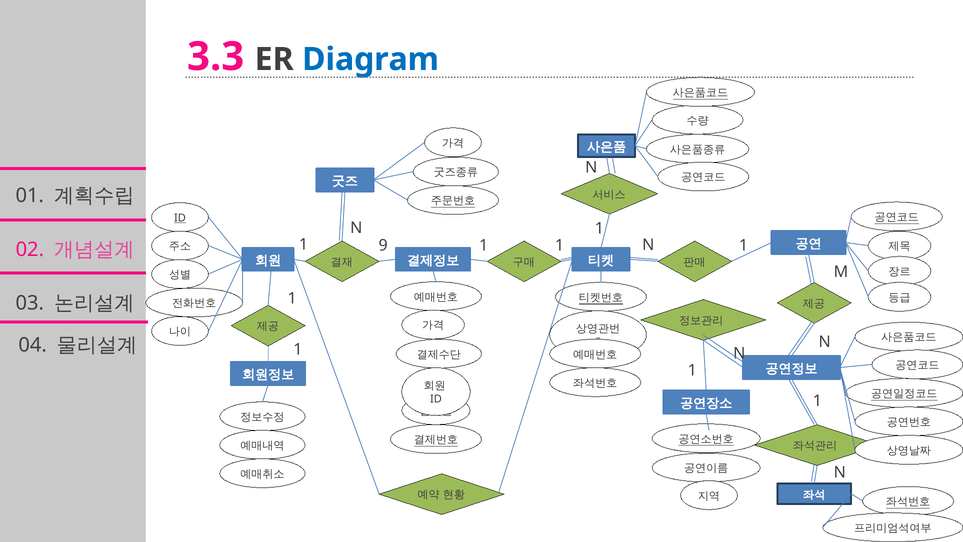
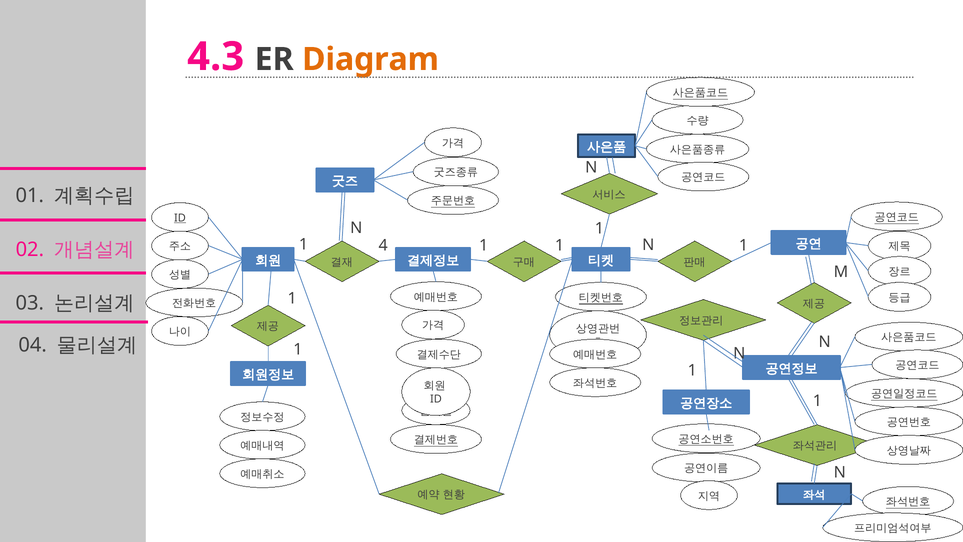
3.3: 3.3 -> 4.3 (216, 57)
Diagram colour: blue -> orange (370, 59)
9: 9 -> 4 (383, 245)
